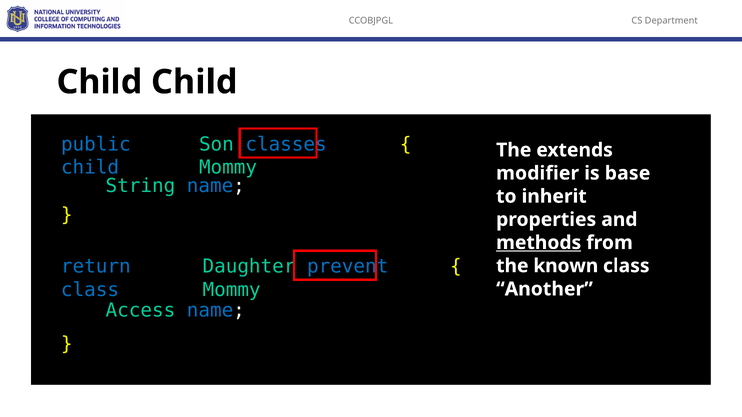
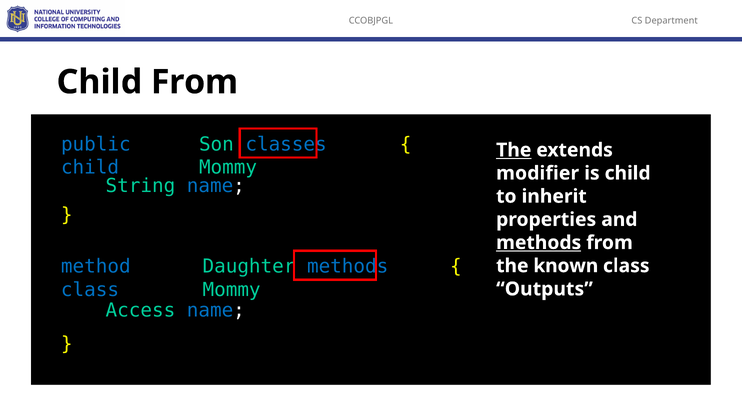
Child Child: Child -> From (194, 82)
The underline: none -> present (514, 150)
is base: base -> child (628, 173)
return: return -> method (96, 267)
Daughter prevent: prevent -> methods (348, 267)
Another: Another -> Outputs (544, 289)
